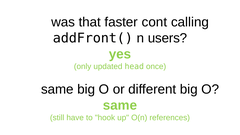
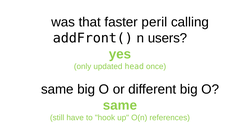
cont: cont -> peril (154, 22)
